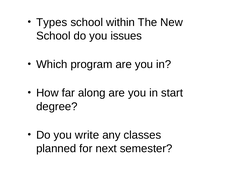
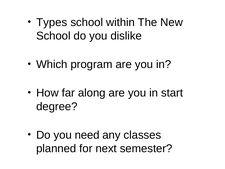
issues: issues -> dislike (126, 36)
write: write -> need (87, 135)
